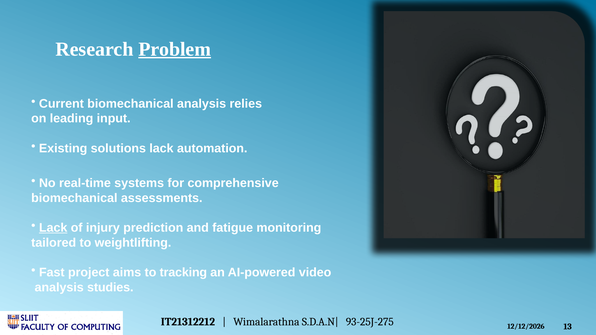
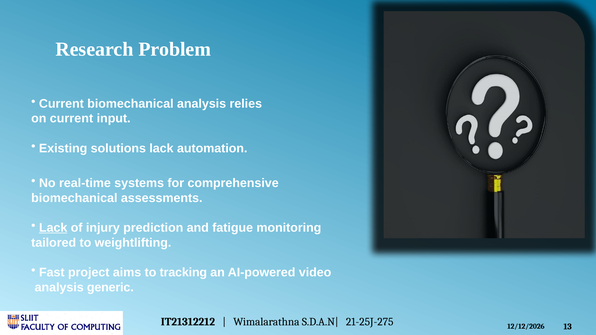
Problem underline: present -> none (175, 49)
on leading: leading -> current (71, 119)
studies: studies -> generic (110, 288)
93-25J-275: 93-25J-275 -> 21-25J-275 (370, 322)
